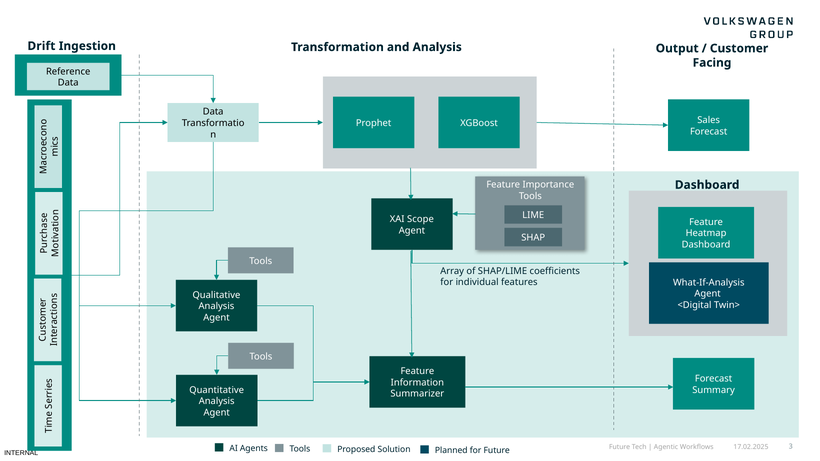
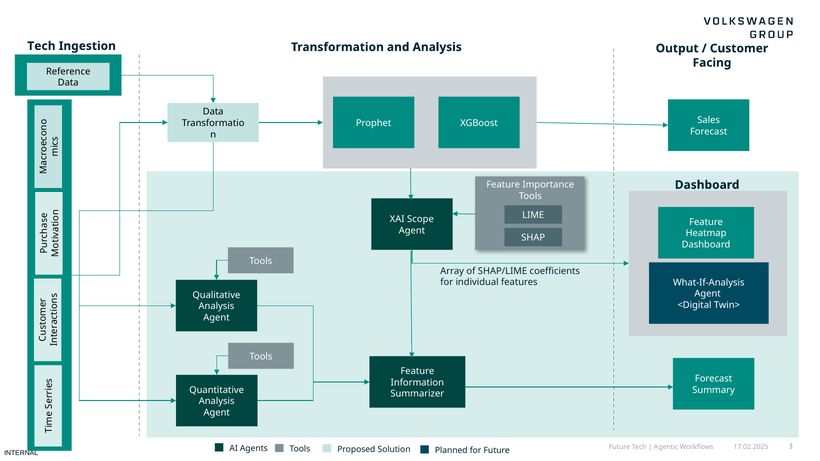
Drift: Drift -> Tech (41, 46)
